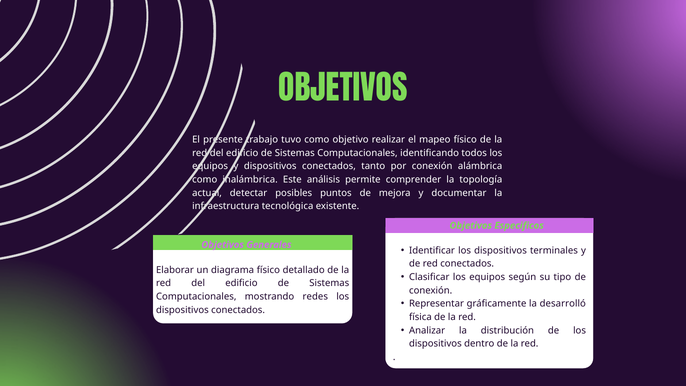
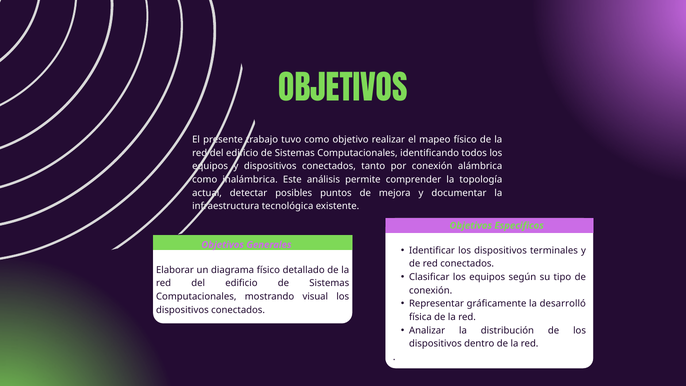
redes: redes -> visual (315, 297)
